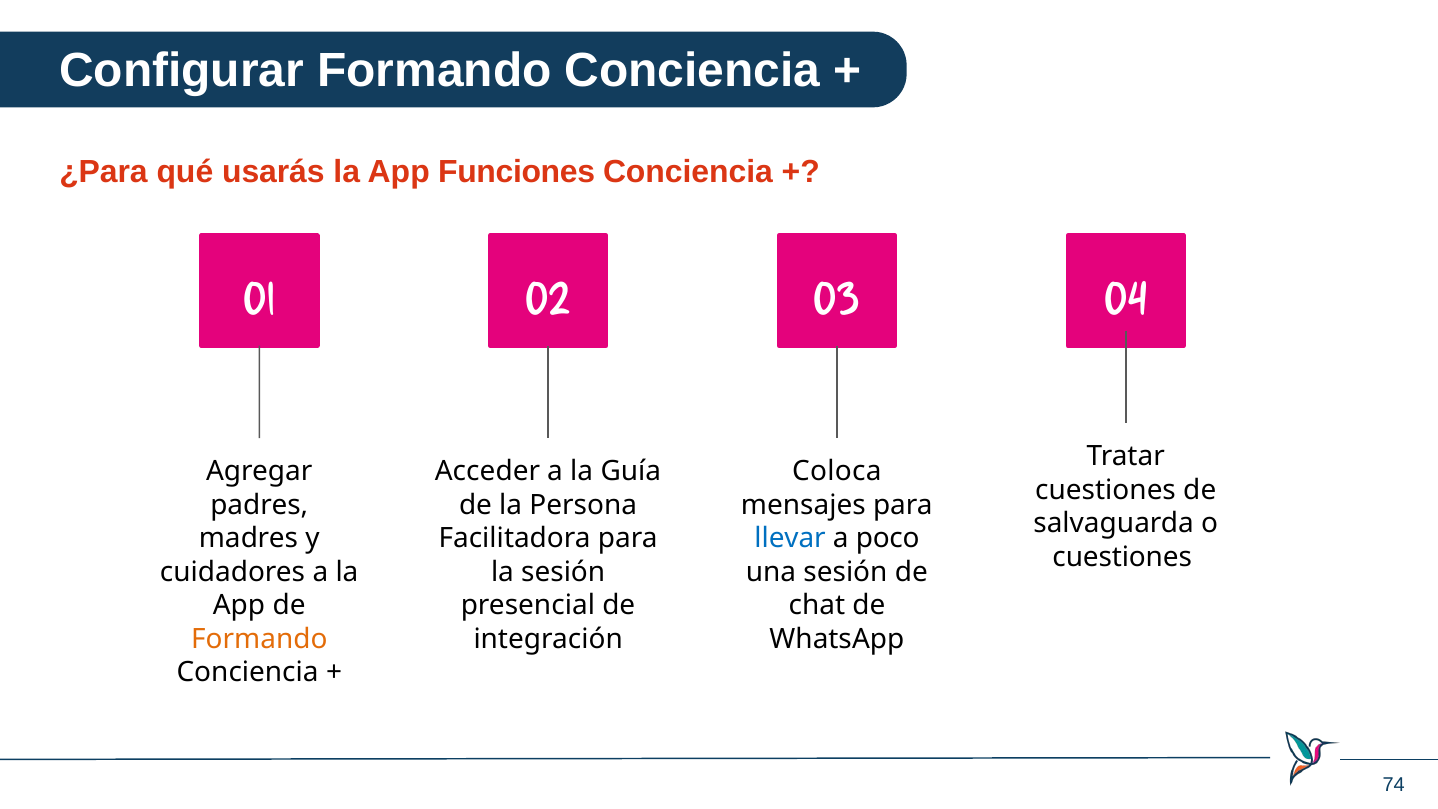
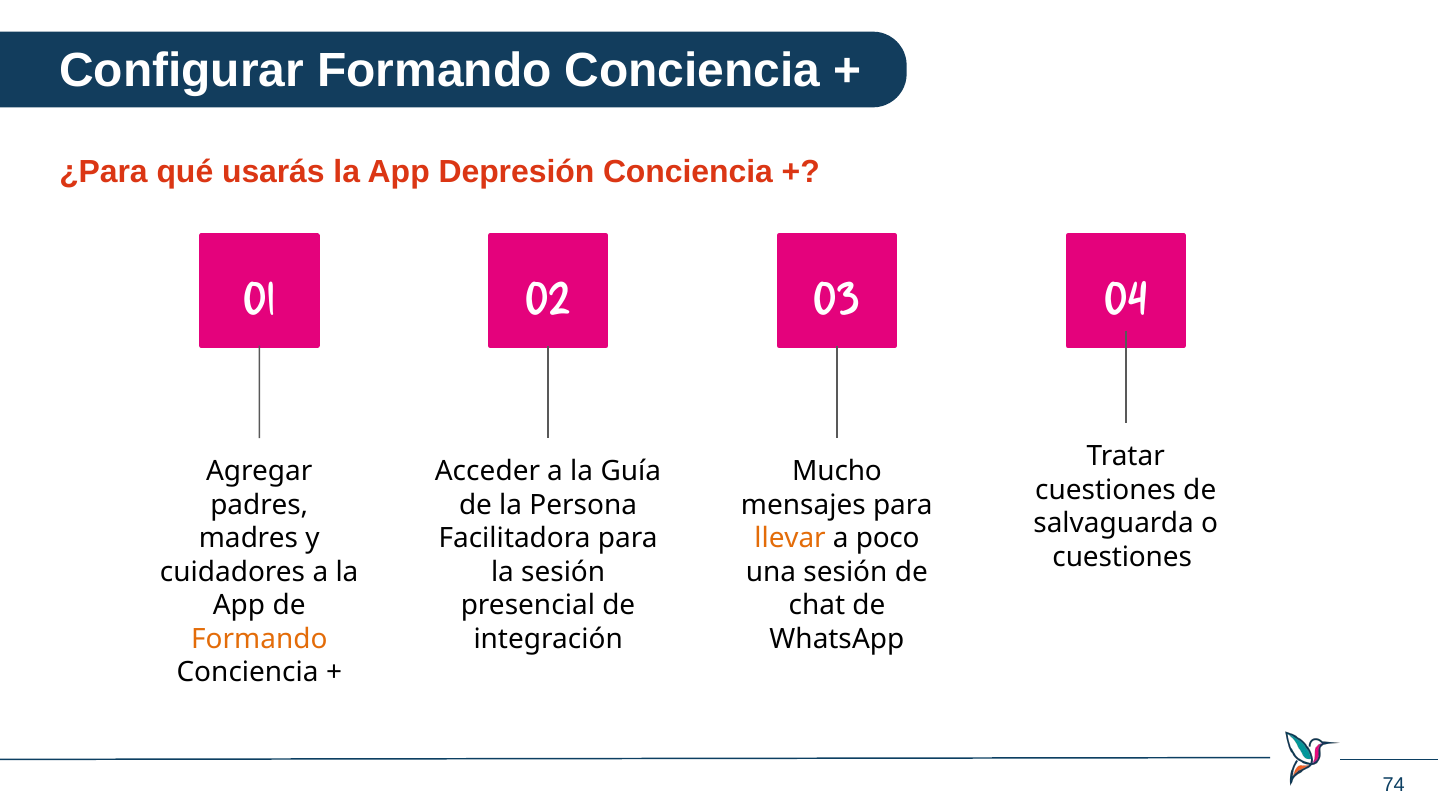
Funciones: Funciones -> Depresión (516, 172)
Coloca: Coloca -> Mucho (837, 471)
llevar colour: blue -> orange (790, 538)
